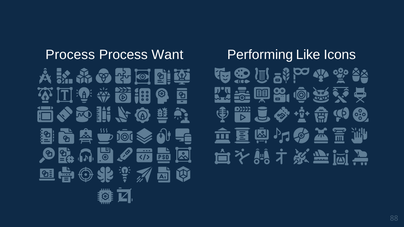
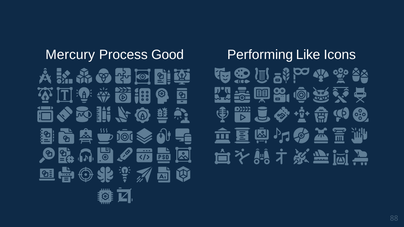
Process: Process -> Mercury (70, 55)
Want: Want -> Good (168, 55)
